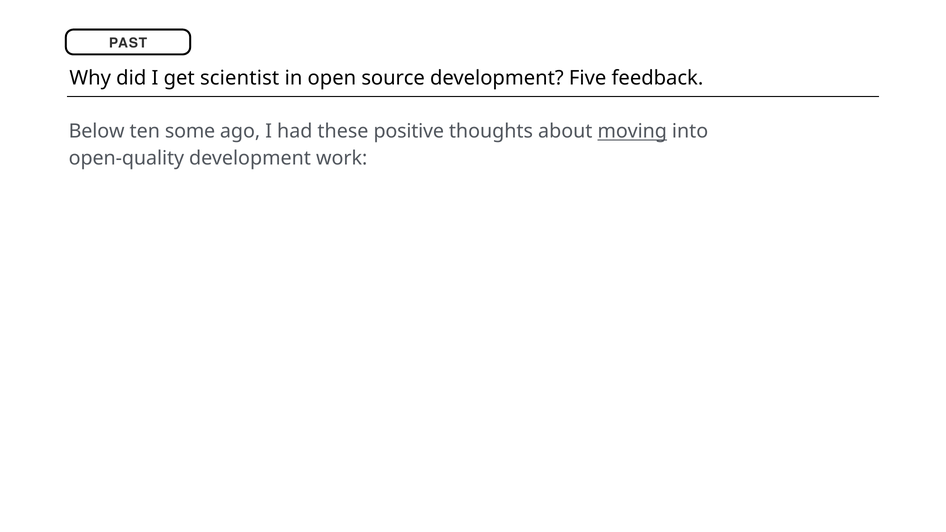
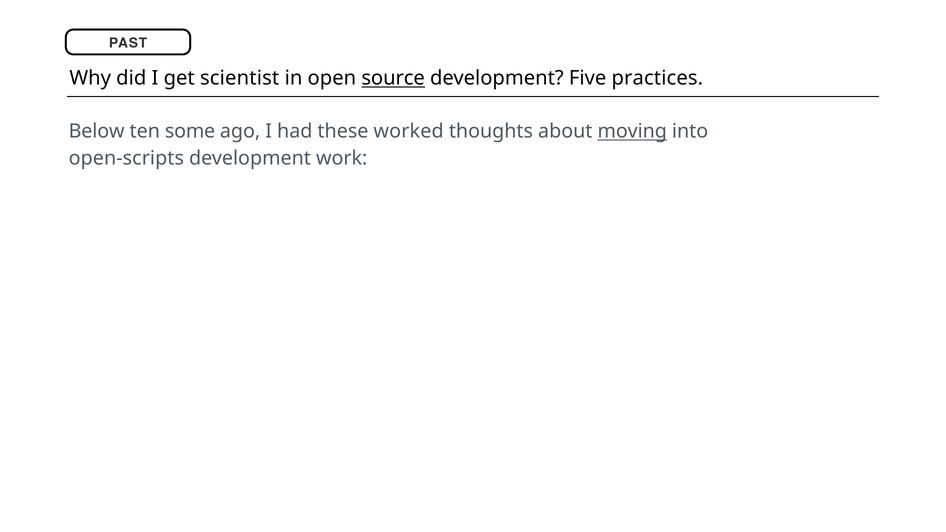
source underline: none -> present (393, 78)
feedback: feedback -> practices (657, 78)
positive: positive -> worked (409, 131)
open-quality: open-quality -> open-scripts (126, 158)
